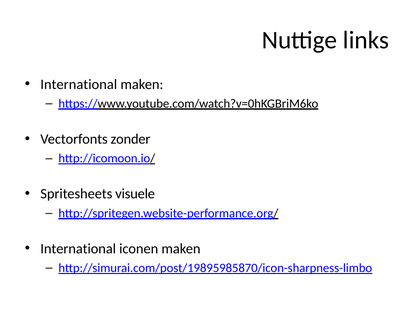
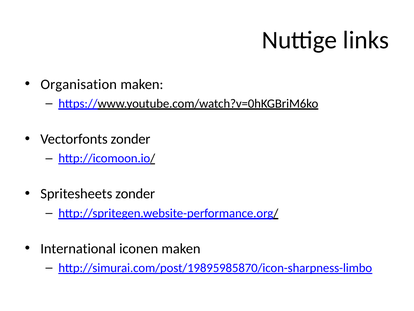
International: International -> Organisation (79, 84)
Spritesheets visuele: visuele -> zonder (135, 194)
